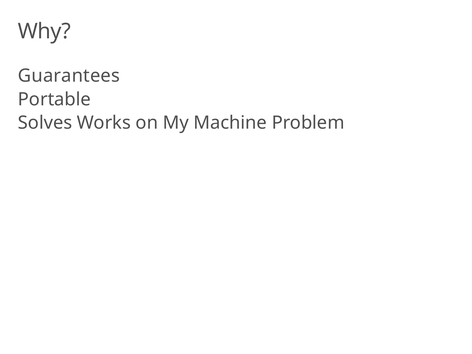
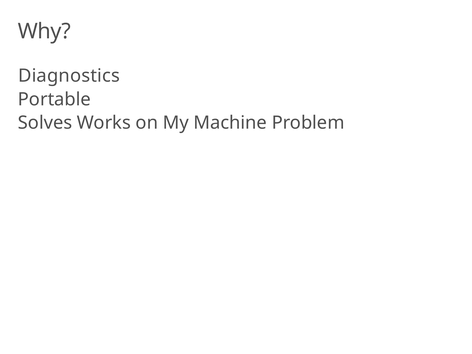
Guarantees: Guarantees -> Diagnostics (69, 76)
